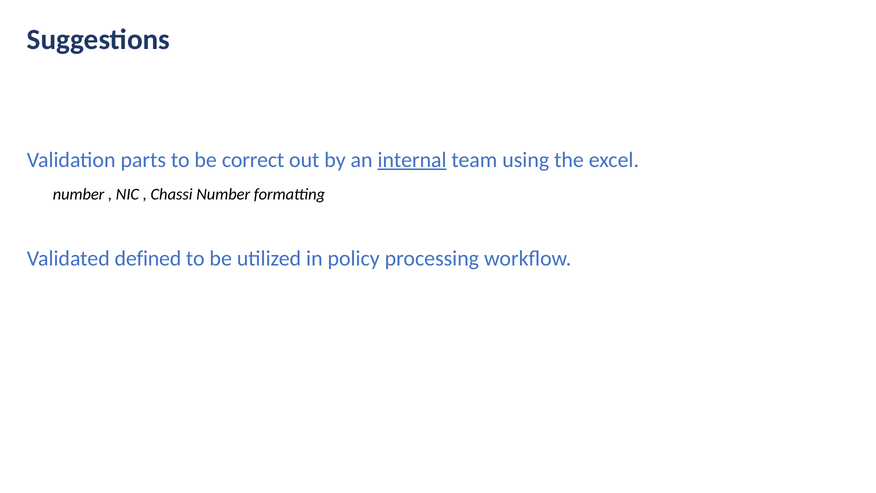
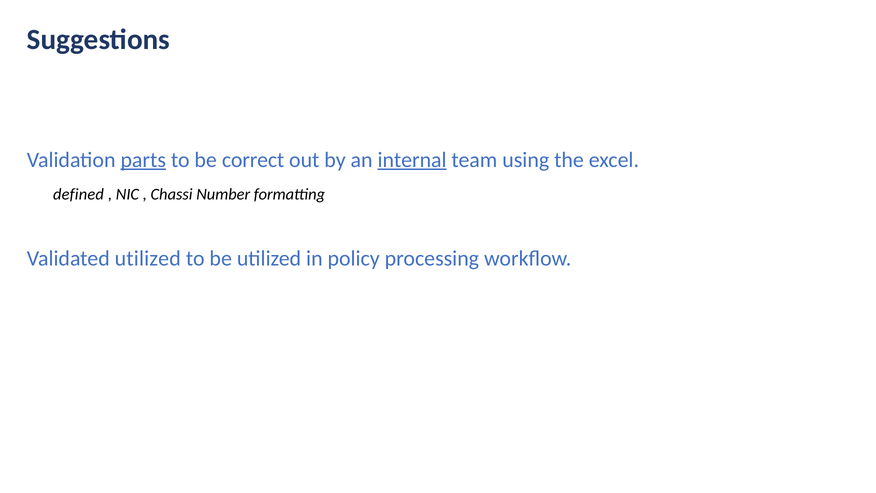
parts underline: none -> present (143, 160)
number: number -> defined (78, 194)
Validated defined: defined -> utilized (148, 258)
